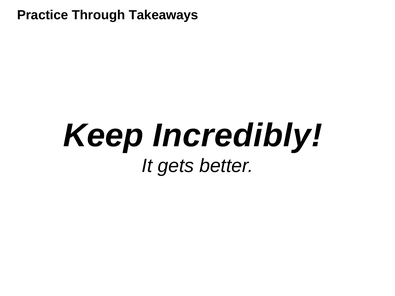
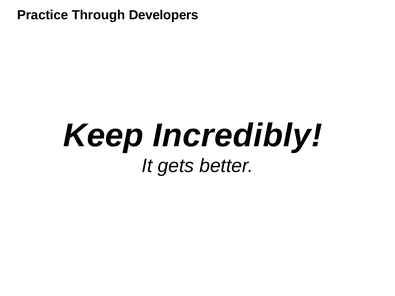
Takeaways: Takeaways -> Developers (164, 15)
